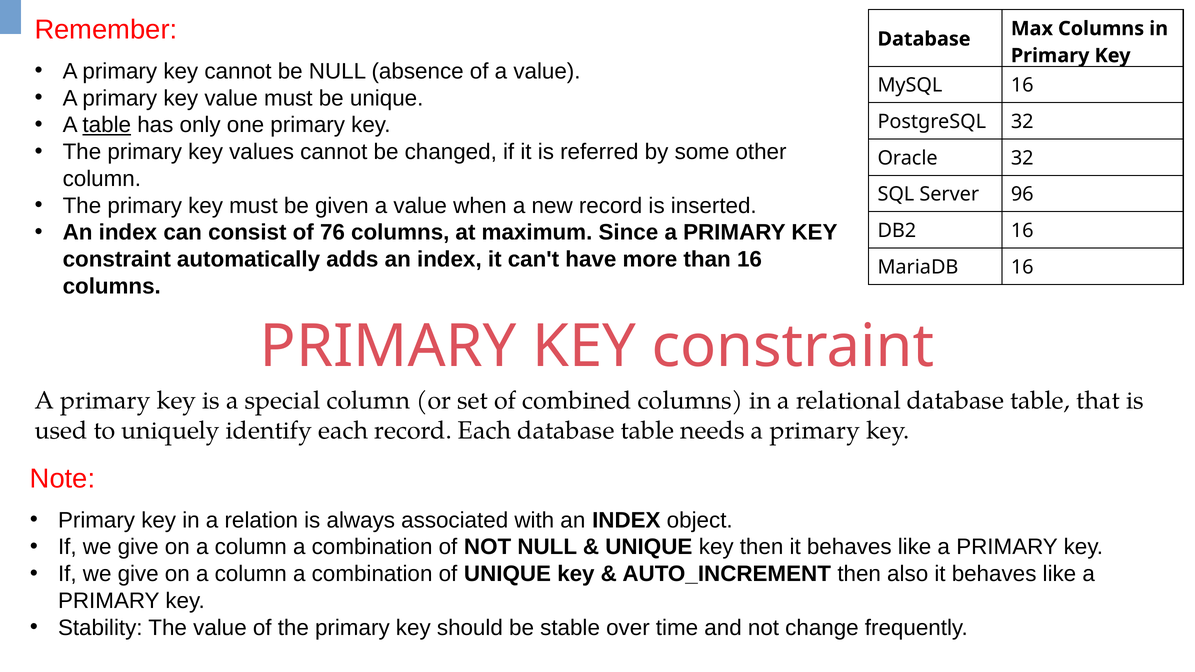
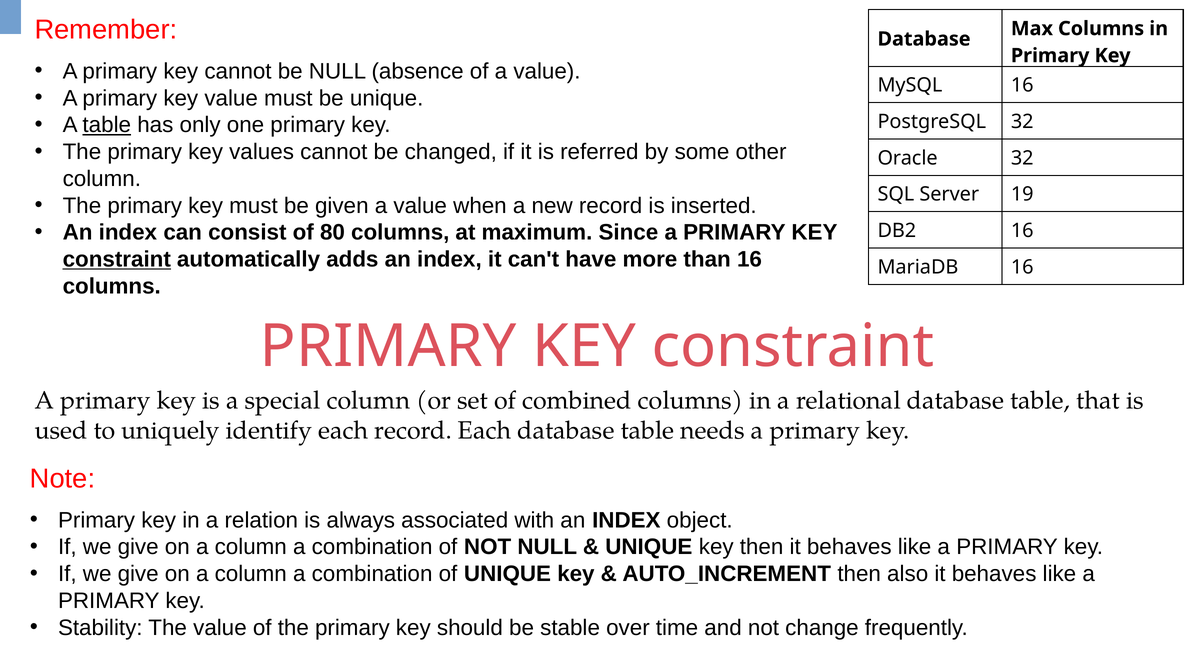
96: 96 -> 19 (1022, 194)
76: 76 -> 80 (332, 233)
constraint underline: none -> present (117, 259)
